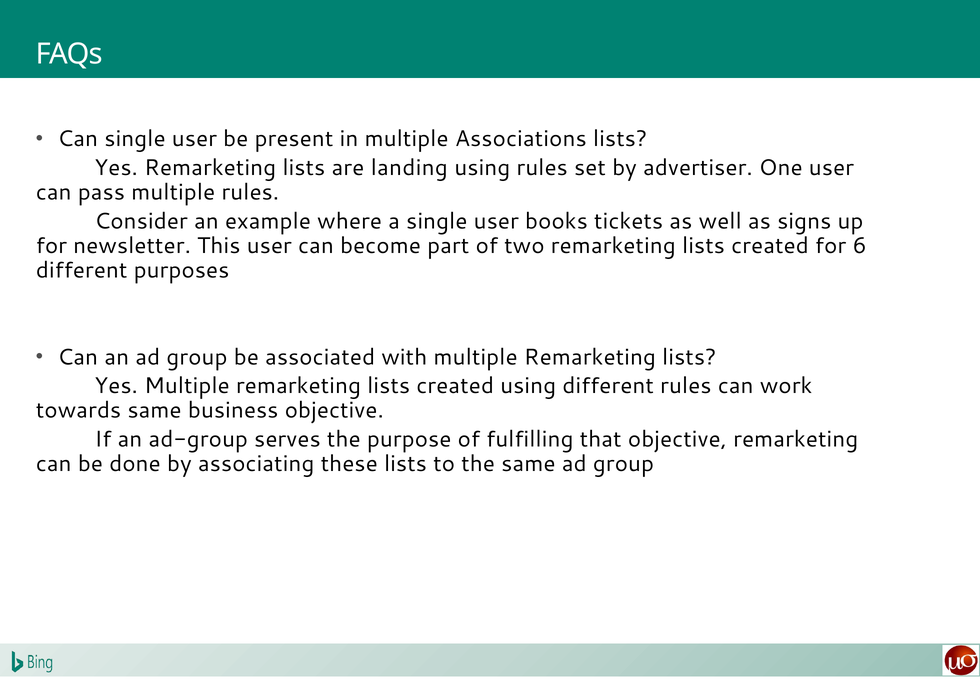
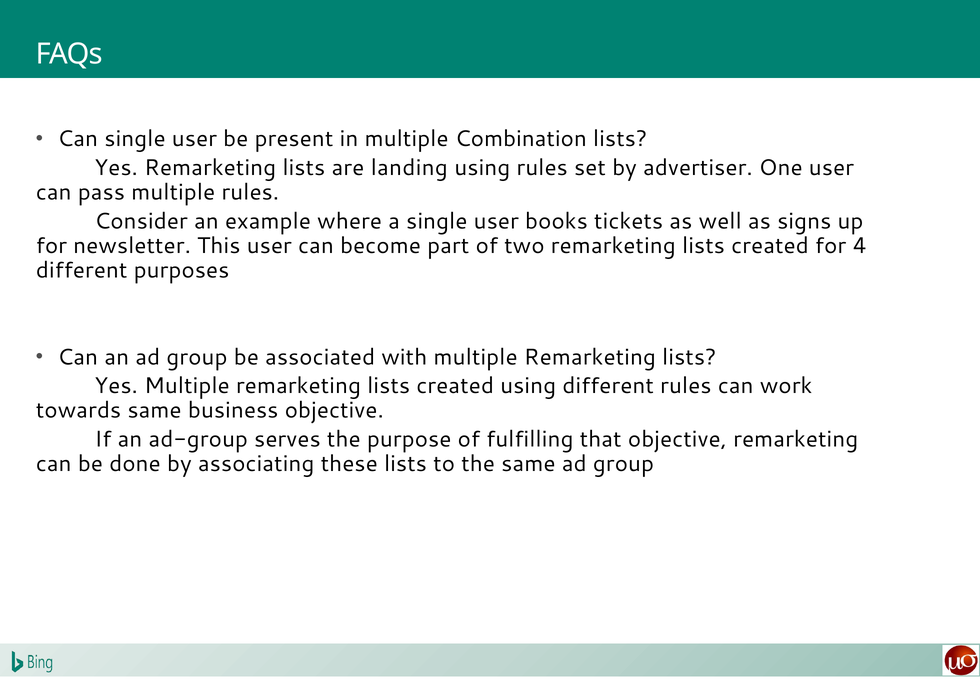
Associations: Associations -> Combination (521, 139)
6: 6 -> 4 (860, 246)
